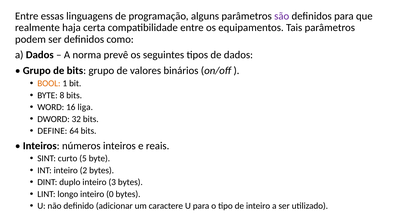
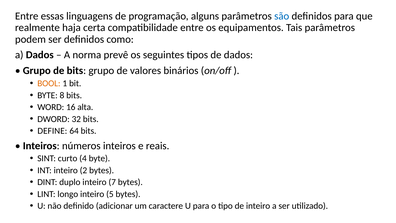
são colour: purple -> blue (282, 16)
liga: liga -> alta (85, 107)
5: 5 -> 4 (83, 158)
3: 3 -> 7 (112, 182)
0: 0 -> 5 (110, 194)
